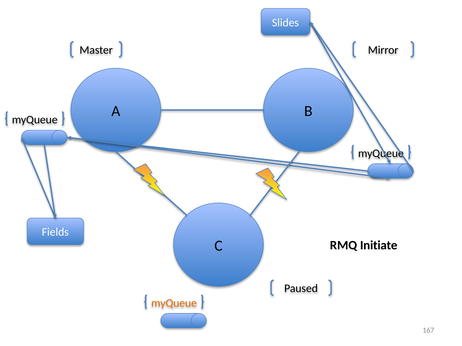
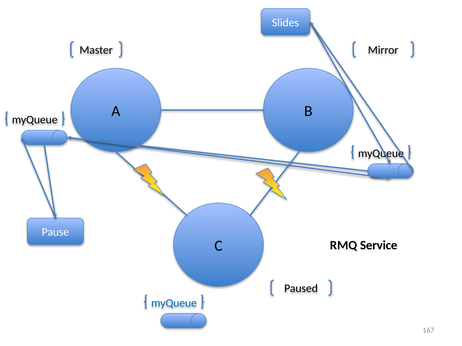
Fields: Fields -> Pause (55, 232)
Initiate: Initiate -> Service (379, 246)
myQueue colour: orange -> blue (174, 304)
